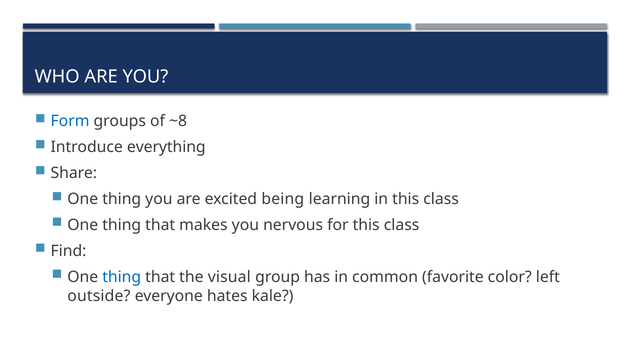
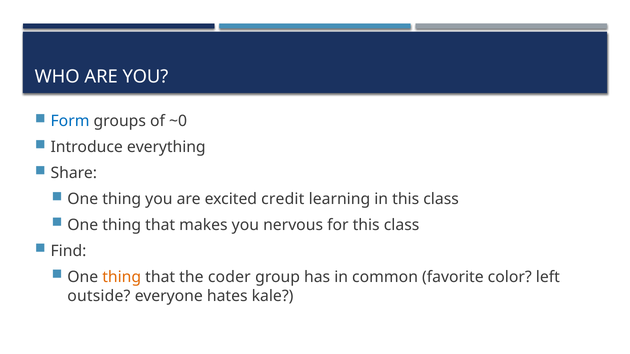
~8: ~8 -> ~0 (178, 121)
being: being -> credit (283, 199)
thing colour: blue -> orange (122, 277)
visual: visual -> coder (229, 277)
